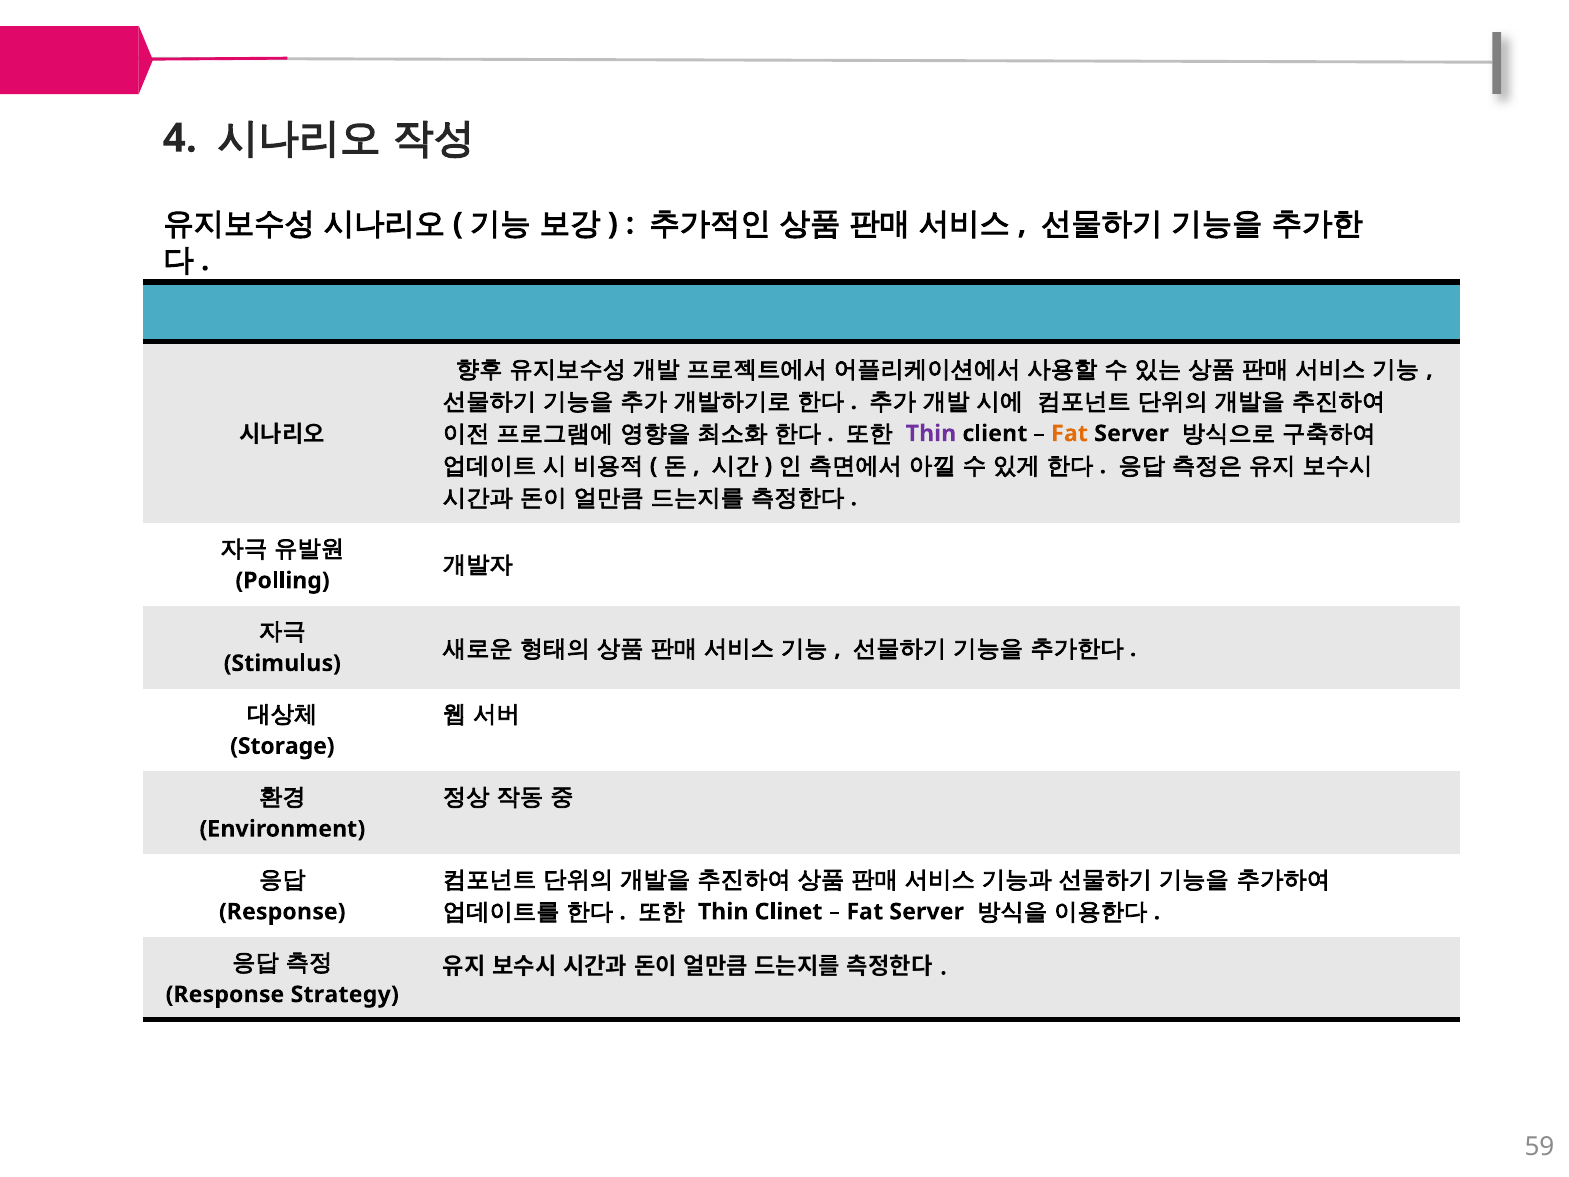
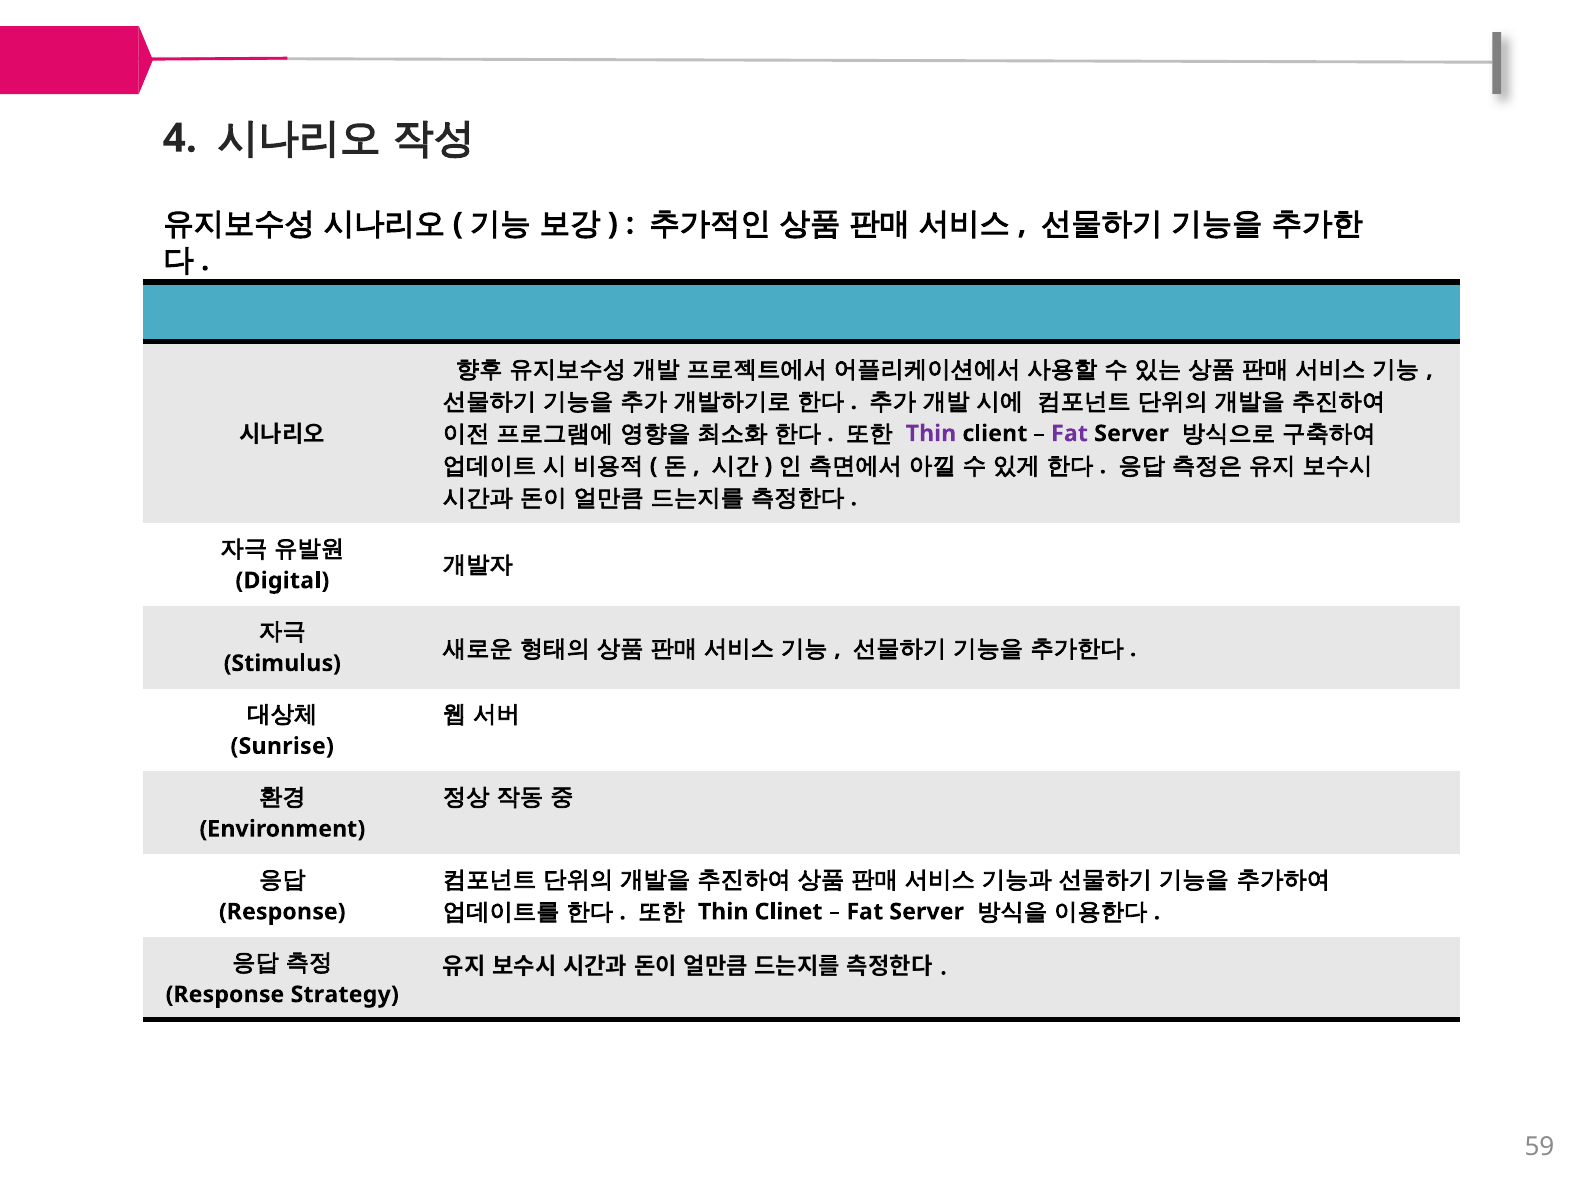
Fat colour: orange -> purple (1070, 433)
Polling: Polling -> Digital (282, 580)
Storage: Storage -> Sunrise (282, 746)
